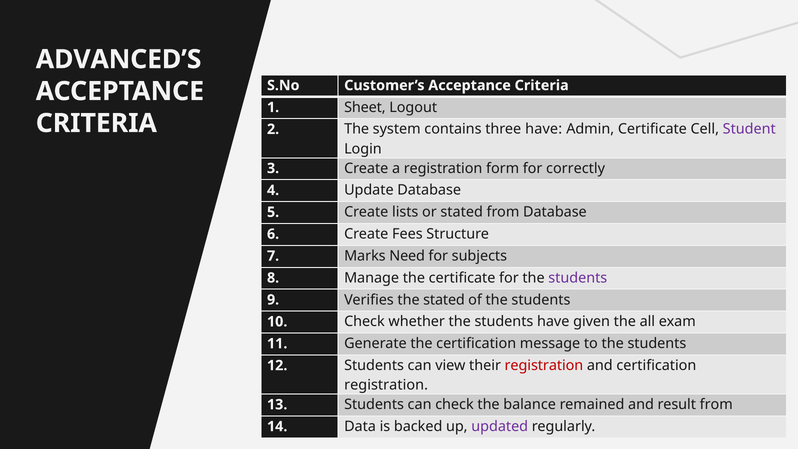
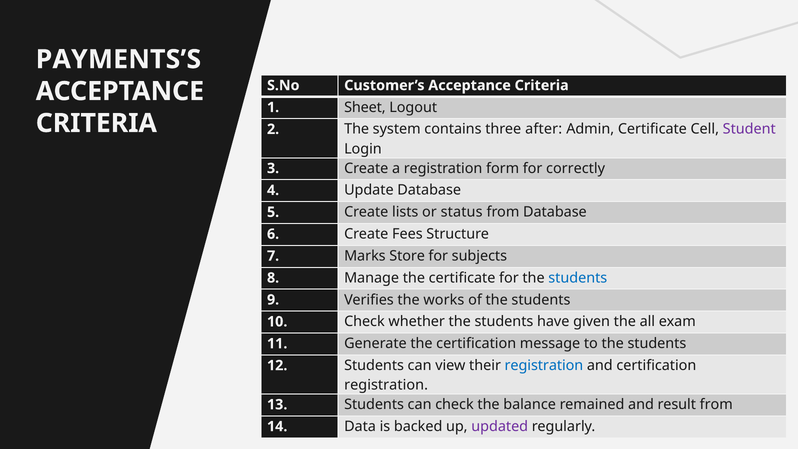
ADVANCED’S: ADVANCED’S -> PAYMENTS’S (118, 59)
three have: have -> after (544, 129)
or stated: stated -> status (462, 212)
Need: Need -> Store (407, 256)
students colour: purple -> blue (578, 278)
the stated: stated -> works (444, 300)
registration colour: red -> blue (544, 365)
